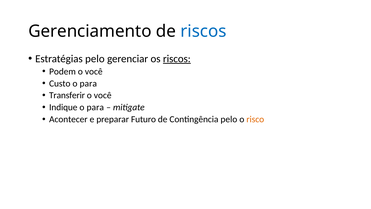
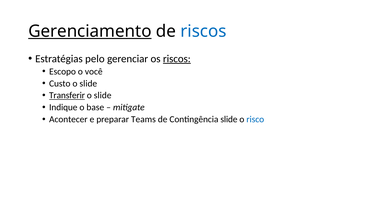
Gerenciamento underline: none -> present (90, 31)
Podem: Podem -> Escopo (62, 71)
para: para -> slide (88, 83)
Transferir underline: none -> present (67, 95)
você: você -> slide (103, 95)
para: para -> base (95, 107)
Futuro: Futuro -> Teams (143, 119)
Contingência pelo: pelo -> slide (229, 119)
risco colour: orange -> blue (255, 119)
